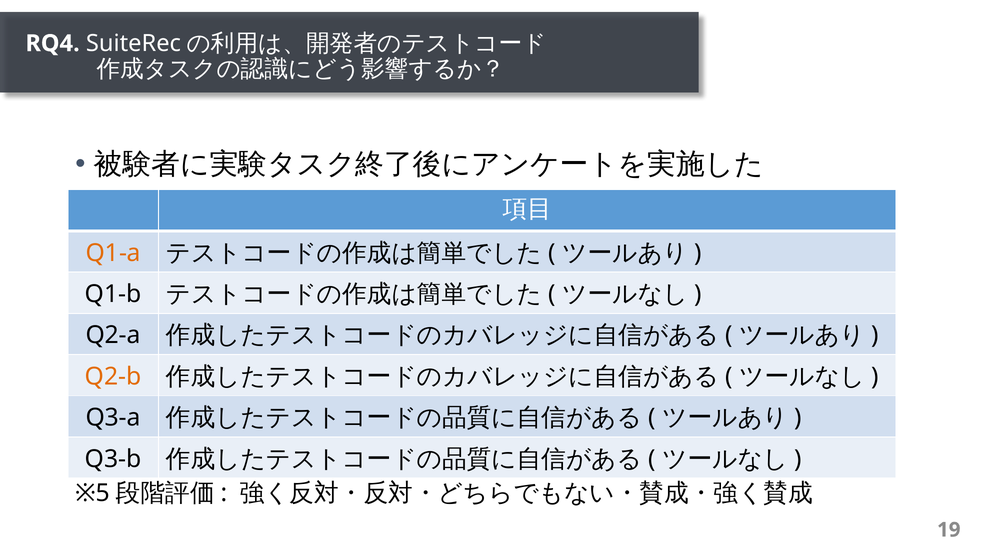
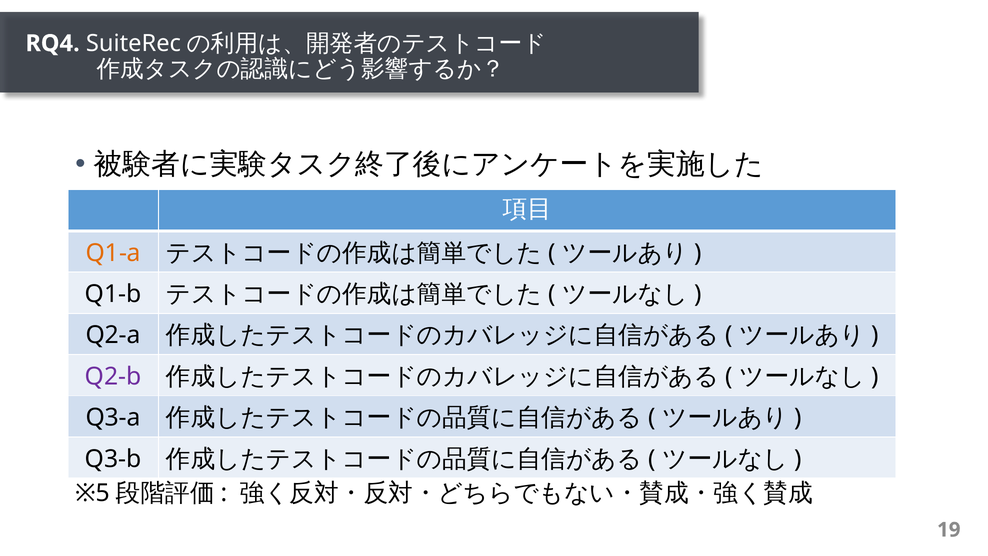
Q2-b colour: orange -> purple (113, 376)
